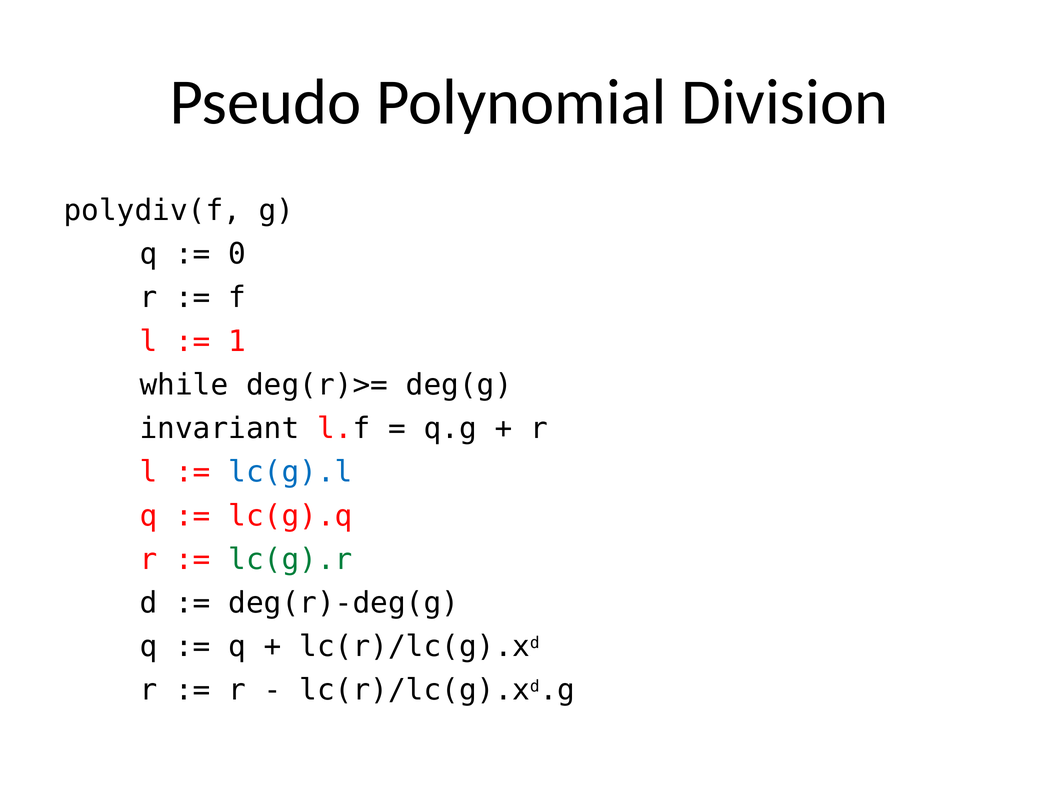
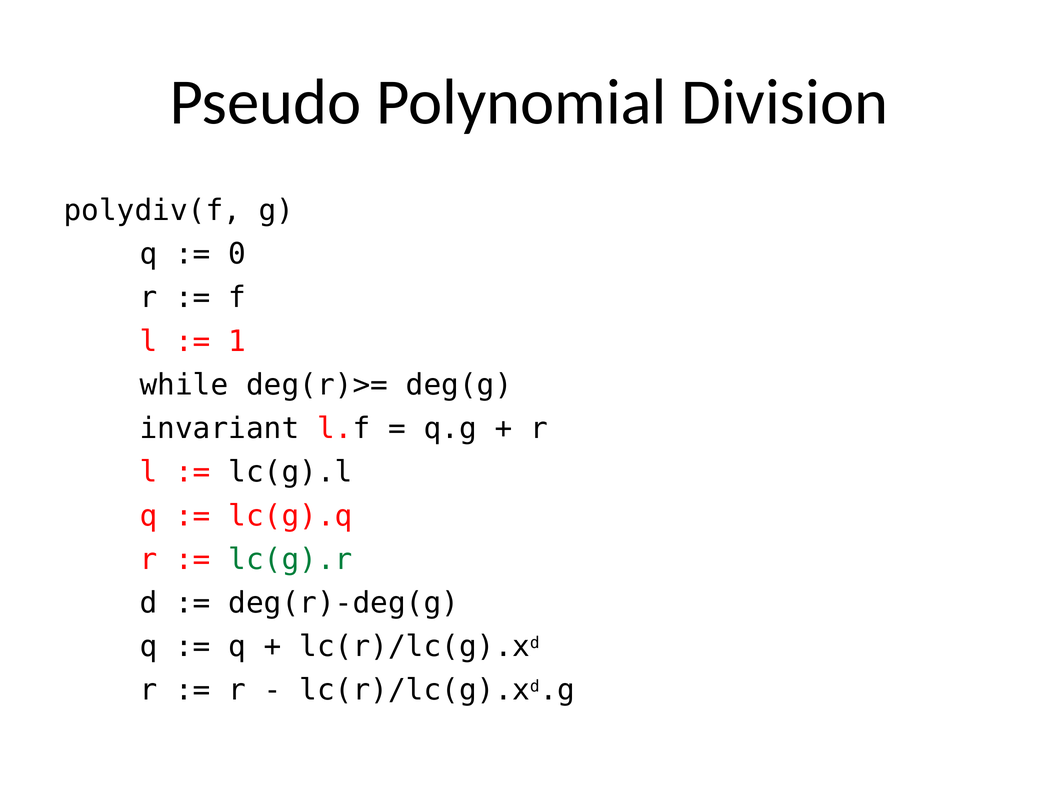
lc(g).l colour: blue -> black (290, 472)
